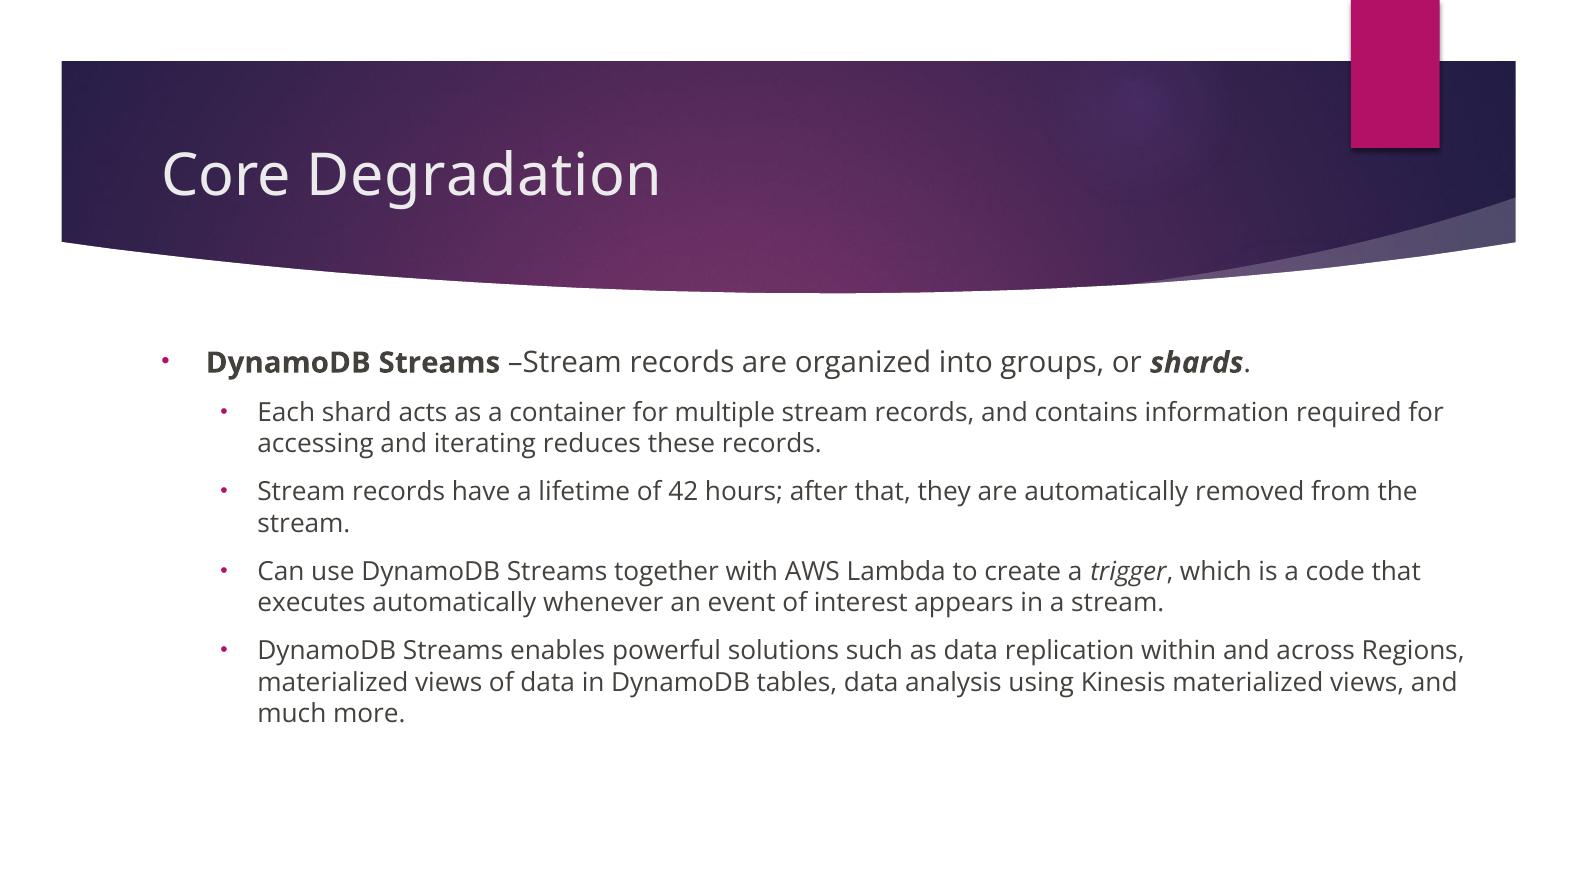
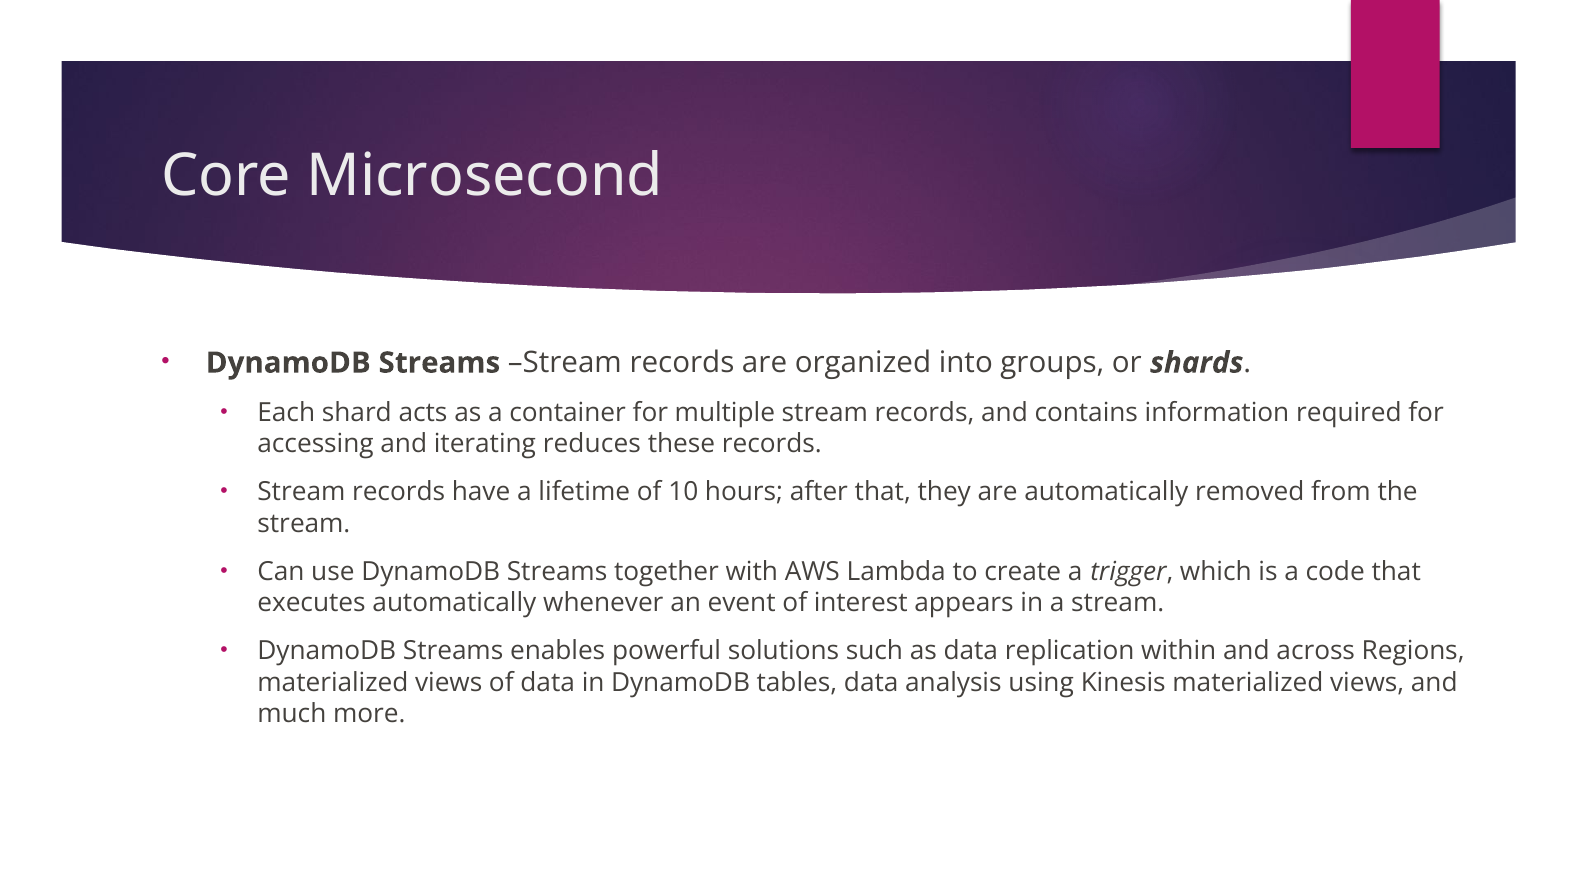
Degradation: Degradation -> Microsecond (485, 176)
42: 42 -> 10 (683, 492)
